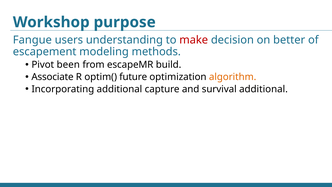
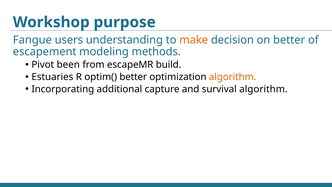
make colour: red -> orange (194, 40)
Associate: Associate -> Estuaries (52, 77)
optim( future: future -> better (133, 77)
survival additional: additional -> algorithm (263, 89)
